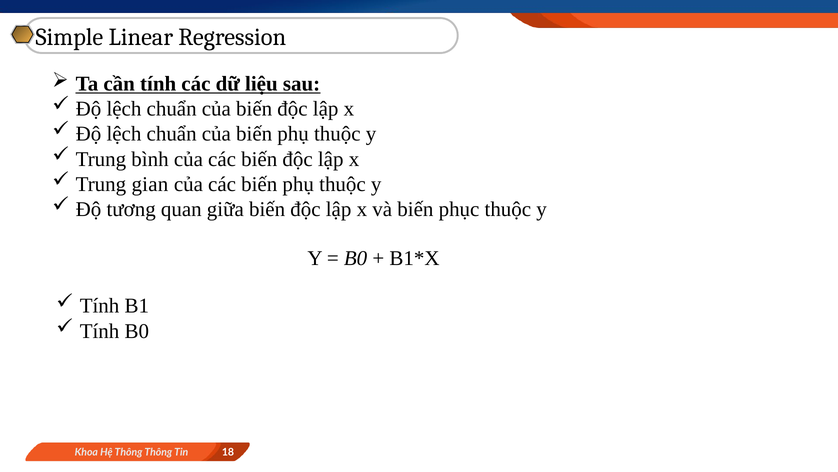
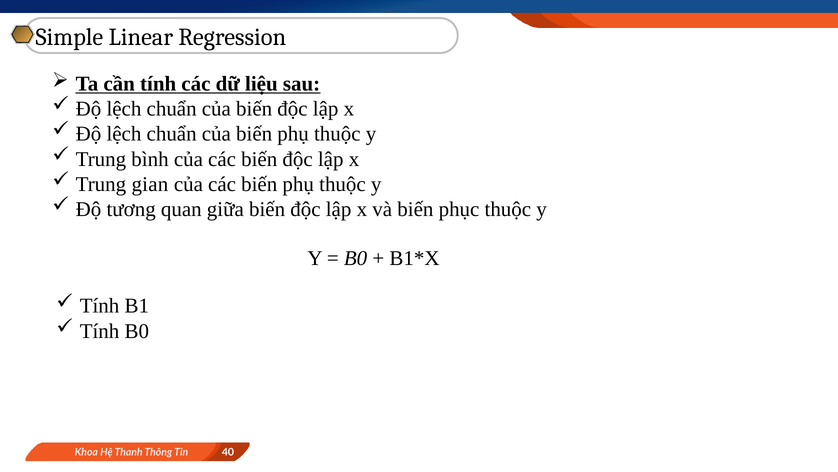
Hệ Thông: Thông -> Thanh (129, 452)
18: 18 -> 40 (228, 452)
